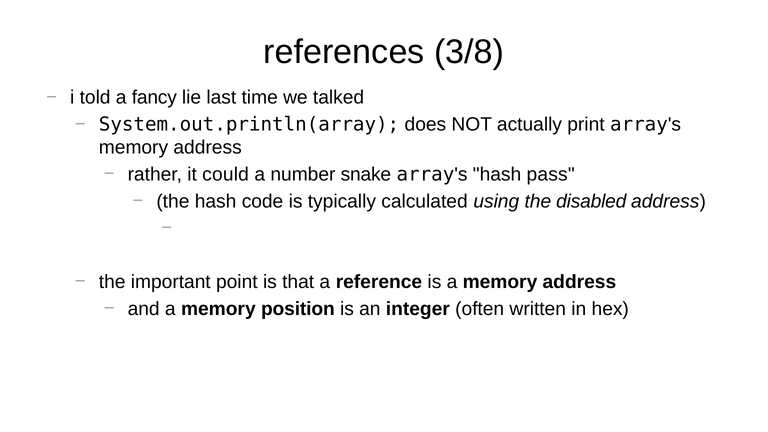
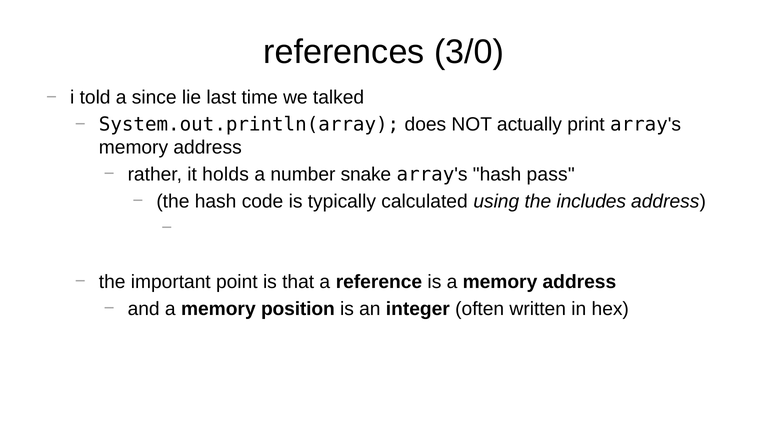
3/8: 3/8 -> 3/0 (469, 52)
fancy: fancy -> since (154, 98)
could: could -> holds (226, 174)
disabled: disabled -> includes (591, 201)
